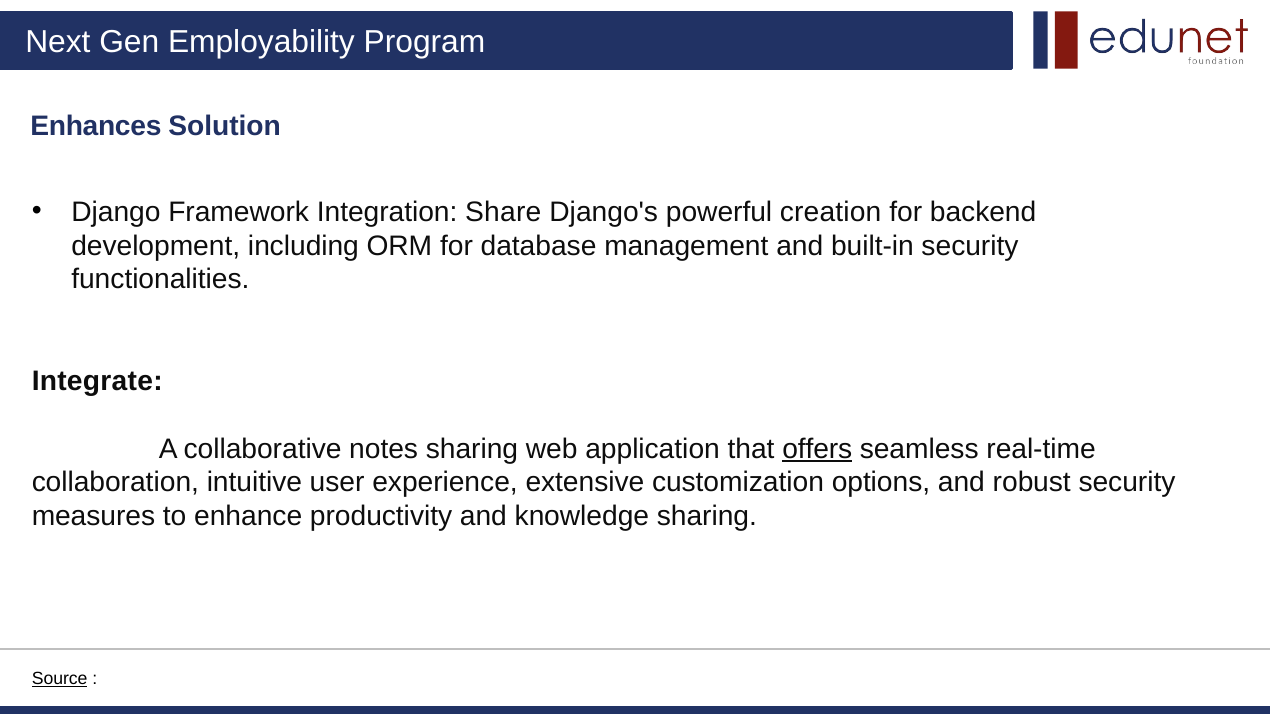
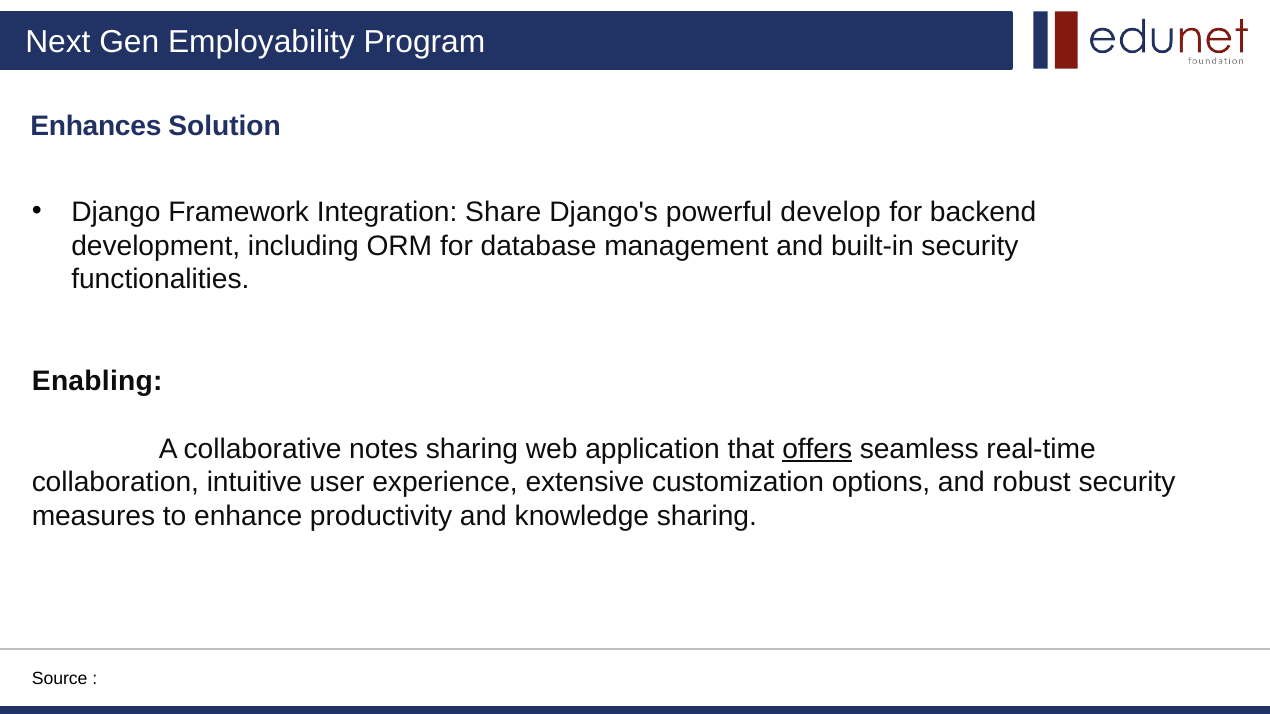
creation: creation -> develop (831, 212)
Integrate: Integrate -> Enabling (97, 381)
Source underline: present -> none (60, 679)
